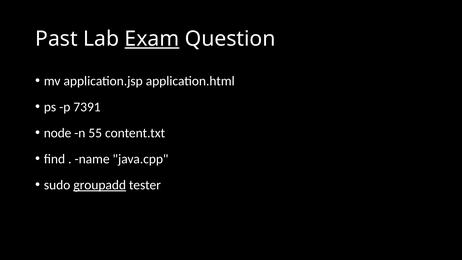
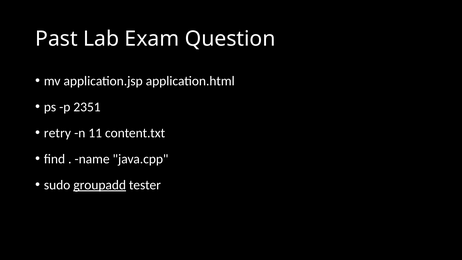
Exam underline: present -> none (152, 39)
7391: 7391 -> 2351 (87, 107)
node: node -> retry (57, 133)
55: 55 -> 11 (95, 133)
